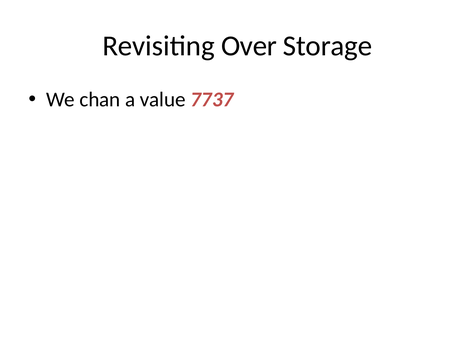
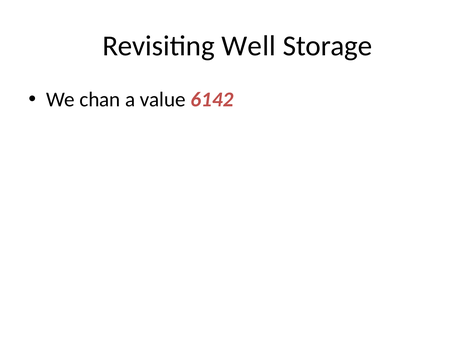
Over: Over -> Well (249, 46)
7737: 7737 -> 6142 (212, 100)
